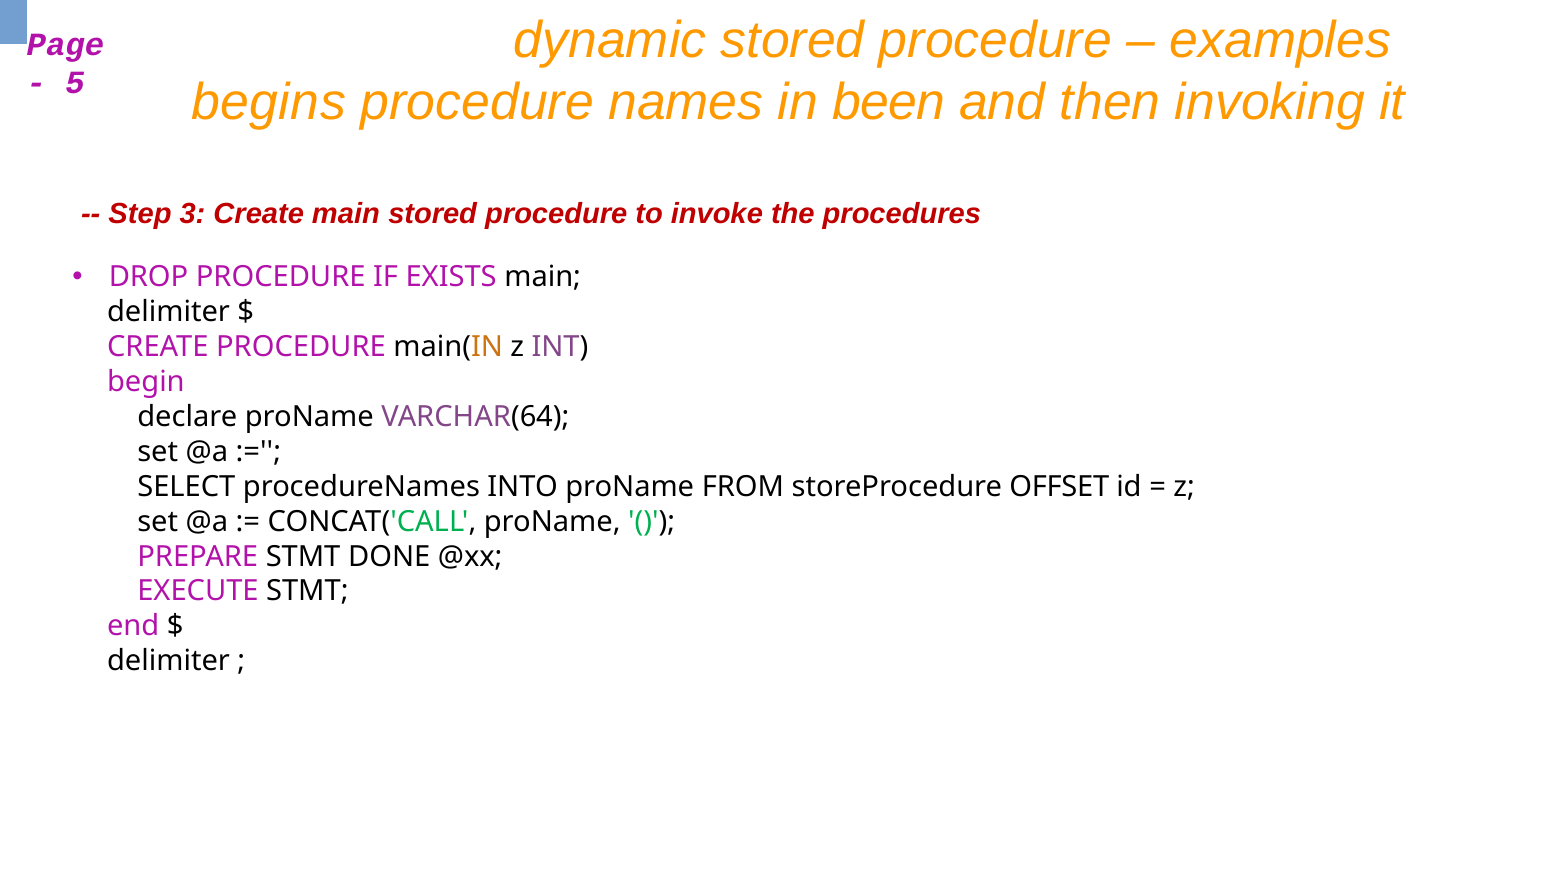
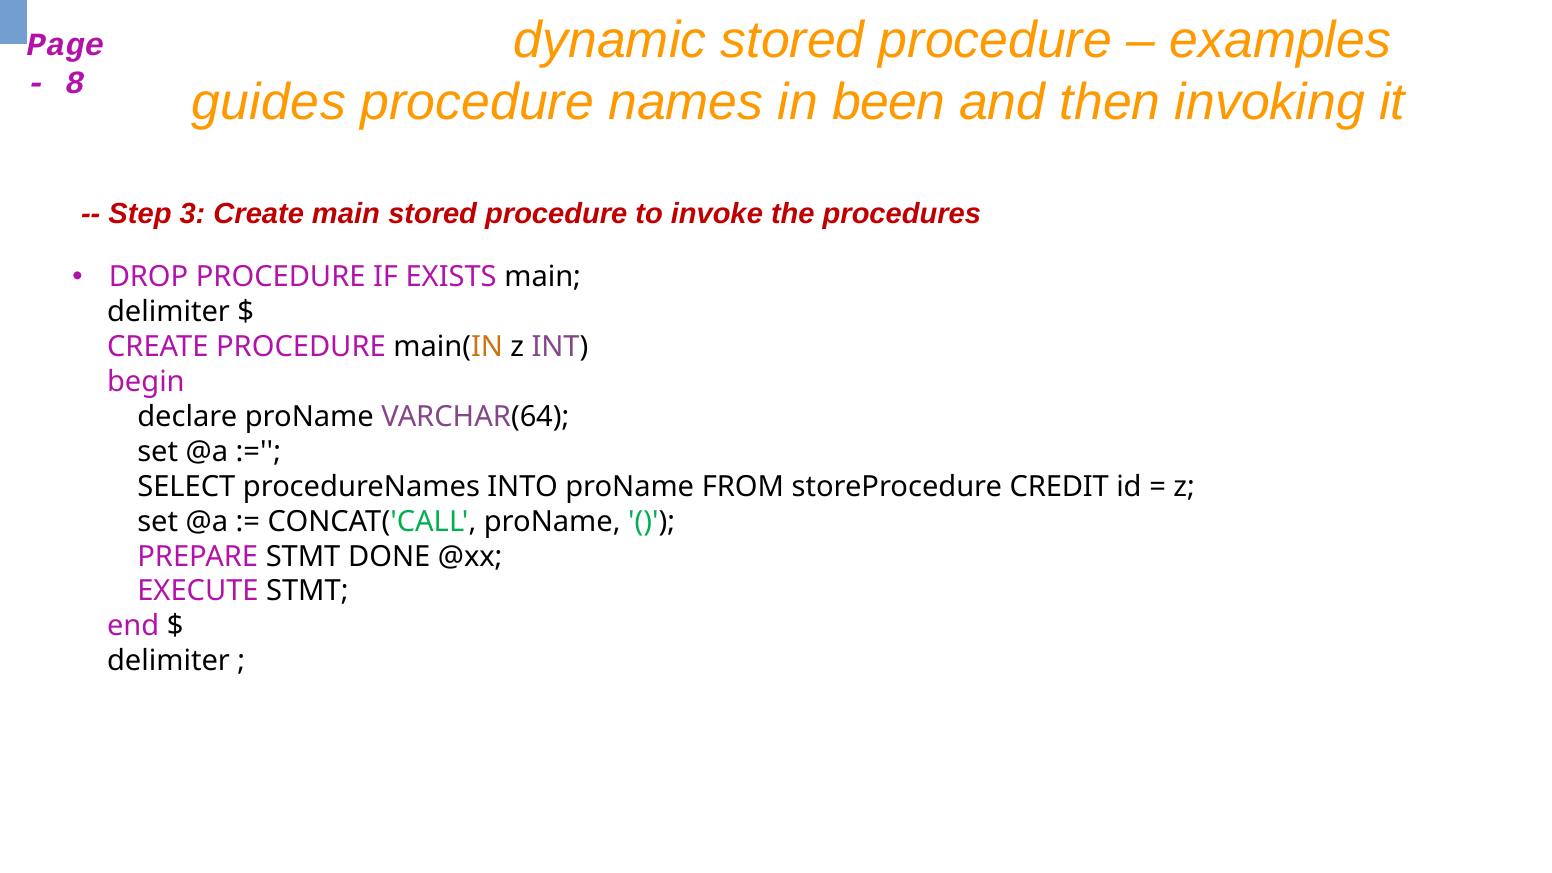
5: 5 -> 8 (75, 83)
begins: begins -> guides (269, 102)
OFFSET: OFFSET -> CREDIT (1059, 487)
